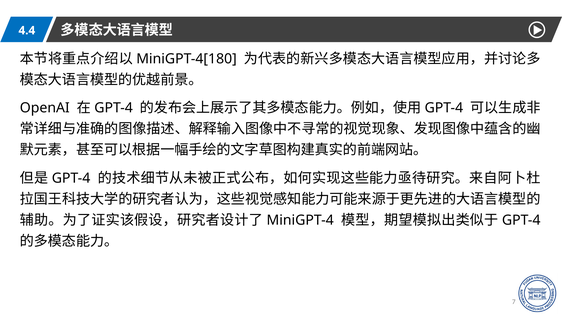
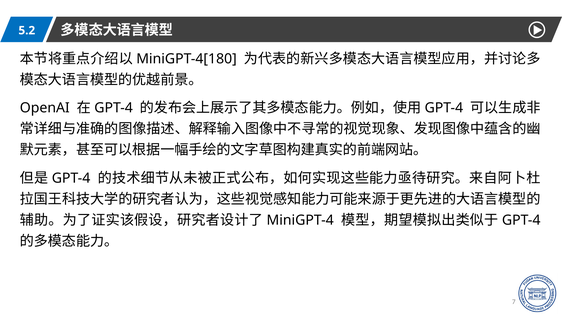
4.4: 4.4 -> 5.2 (27, 30)
